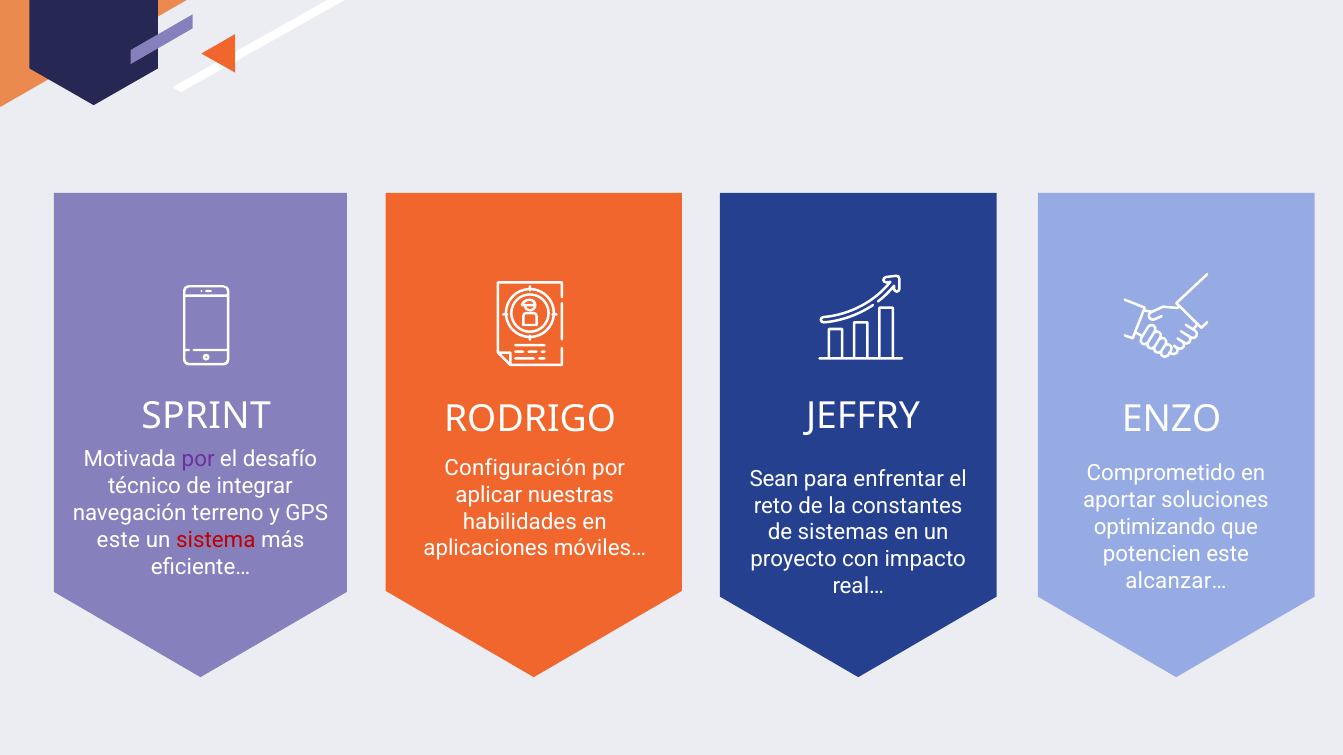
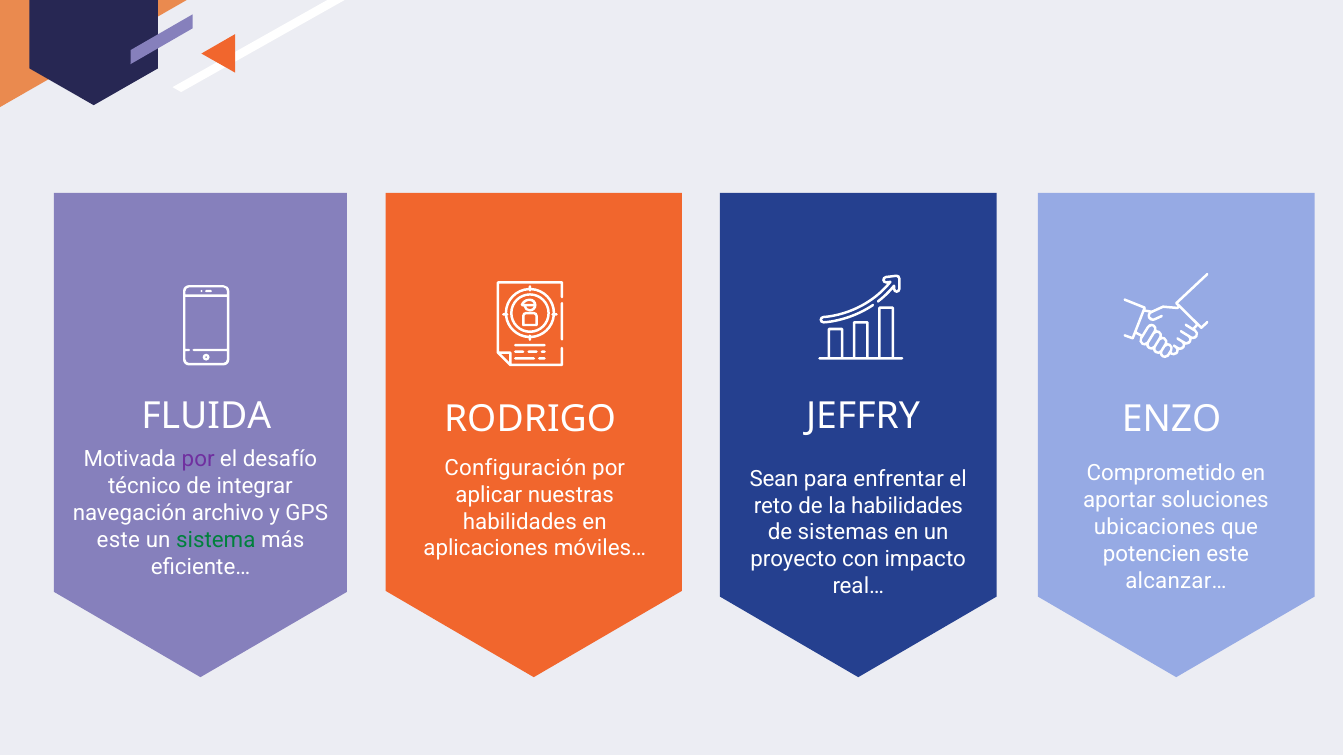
SPRINT: SPRINT -> FLUIDA (206, 417)
la constantes: constantes -> habilidades (907, 506)
terreno: terreno -> archivo (228, 513)
optimizando: optimizando -> ubicaciones (1155, 527)
sistema colour: red -> green (216, 540)
